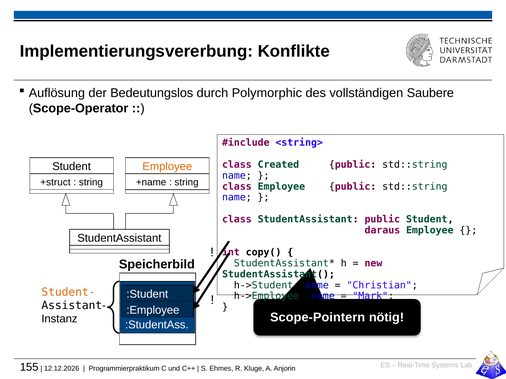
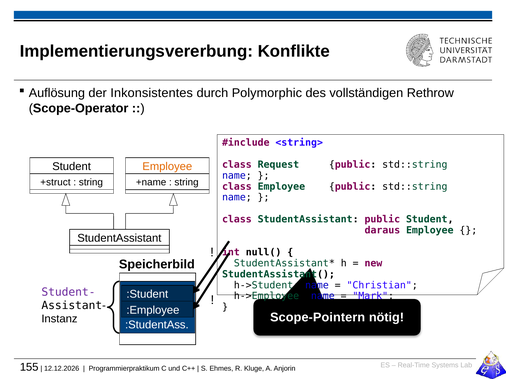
Bedeutungslos: Bedeutungslos -> Inkonsistentes (152, 93)
Saubere: Saubere -> Rethrow (430, 93)
Created: Created -> Request (278, 165)
copy(: copy( -> null( (264, 253)
Student- colour: orange -> purple (68, 292)
